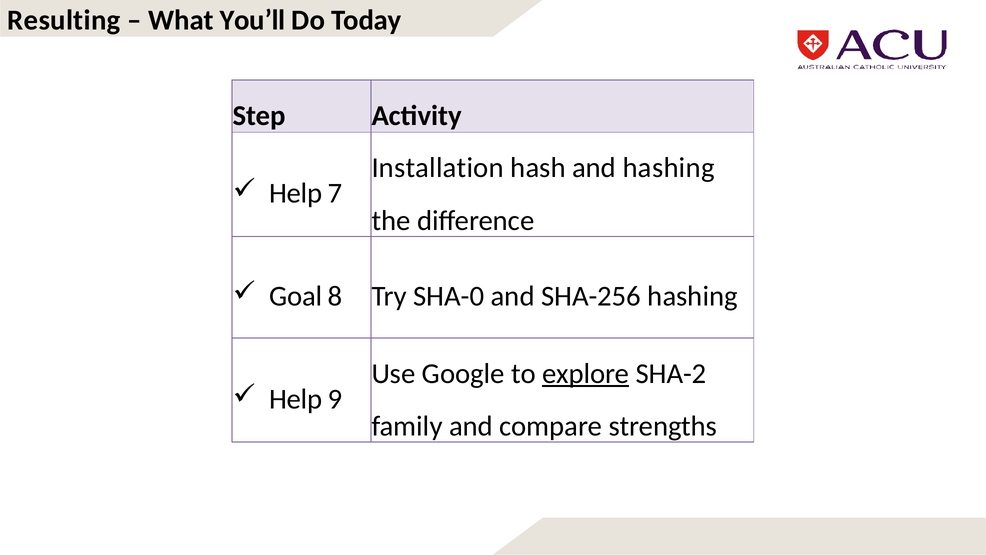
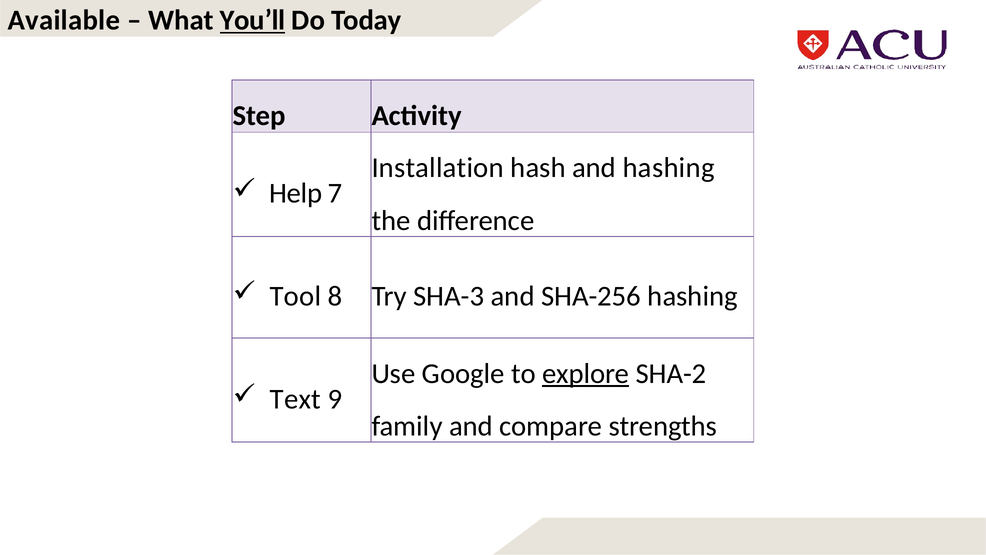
Resulting: Resulting -> Available (64, 20)
You’ll underline: none -> present (253, 20)
Goal: Goal -> Tool (295, 296)
SHA-0: SHA-0 -> SHA-3 (449, 296)
Help: Help -> Text (295, 399)
